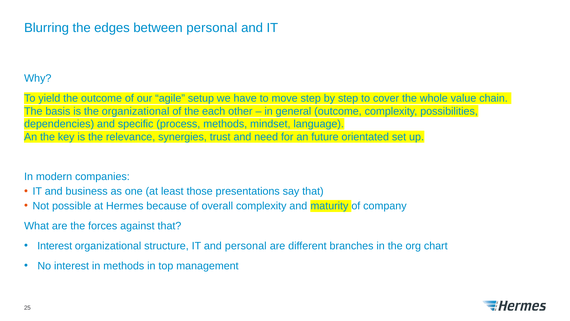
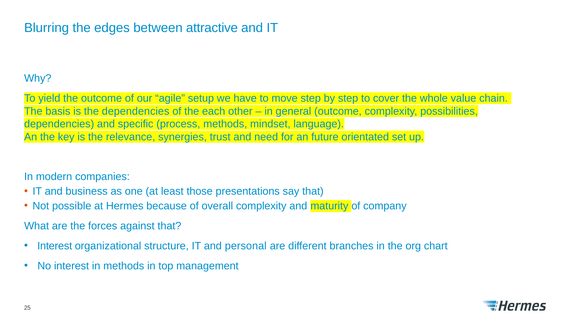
between personal: personal -> attractive (212, 28)
the organizational: organizational -> dependencies (136, 111)
